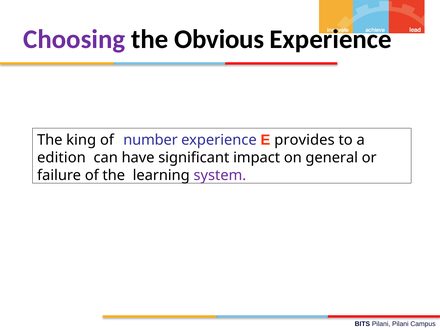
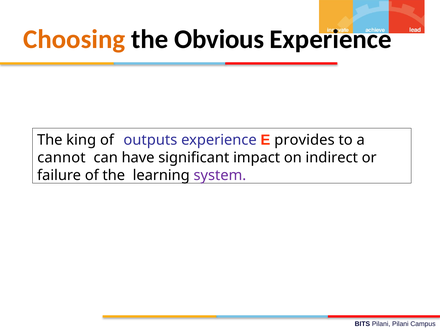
Choosing colour: purple -> orange (74, 39)
number: number -> outputs (150, 140)
edition: edition -> cannot (61, 158)
general: general -> indirect (332, 158)
